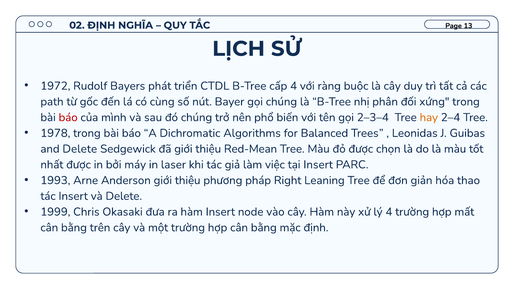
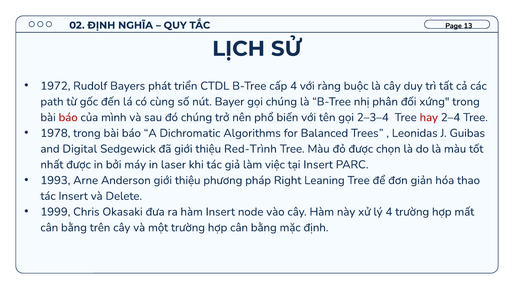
hay colour: orange -> red (429, 117)
and Delete: Delete -> Digital (80, 149)
Red-Mean: Red-Mean -> Red-Trình (250, 149)
